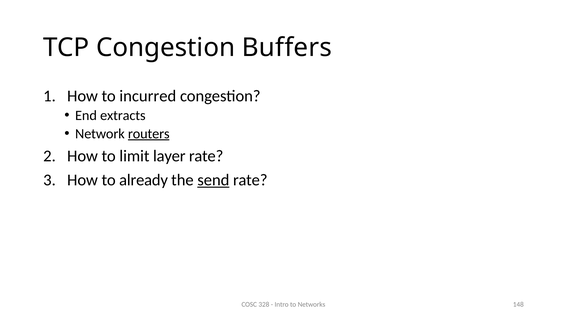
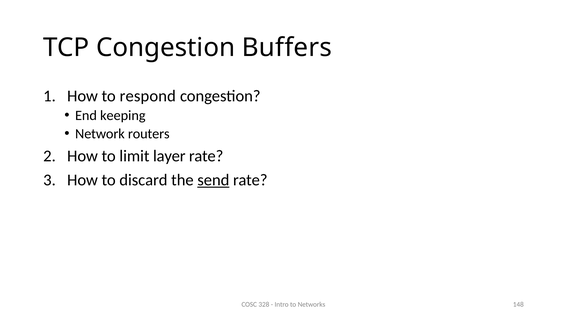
incurred: incurred -> respond (148, 96)
extracts: extracts -> keeping (123, 115)
routers underline: present -> none (149, 134)
already: already -> discard (143, 180)
